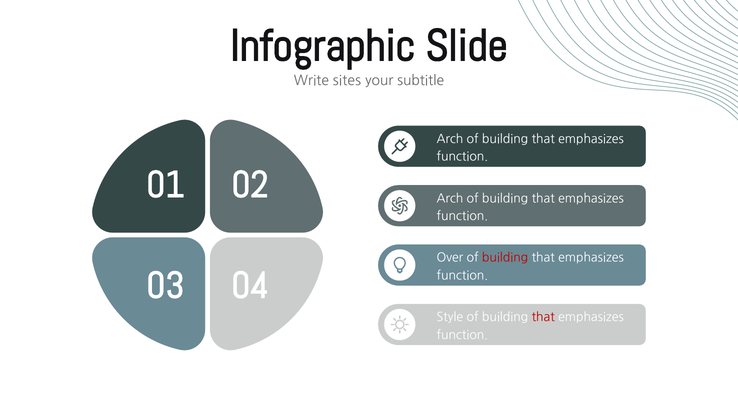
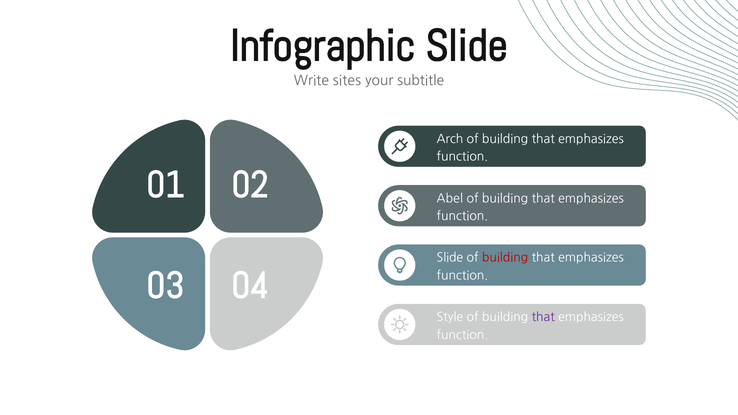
Arch: Arch -> Abel (450, 199)
Over: Over -> Slide (450, 258)
that colour: red -> purple (543, 318)
